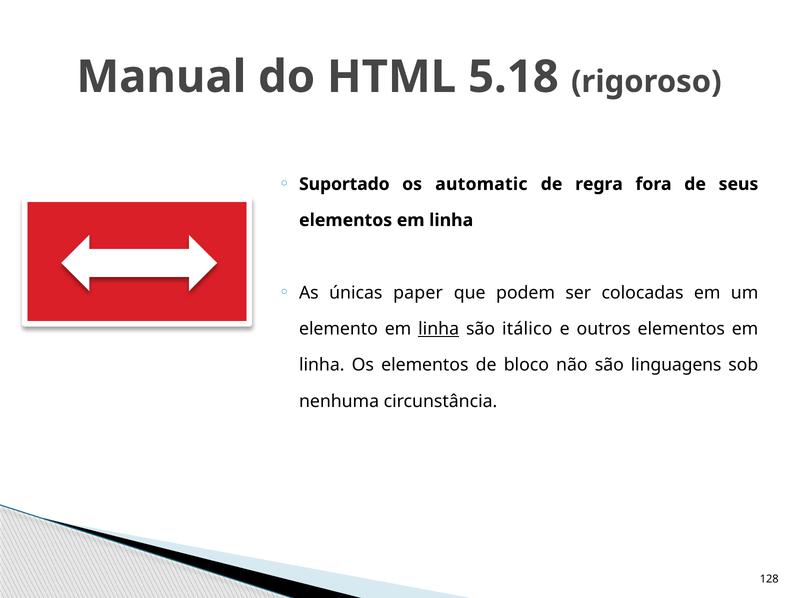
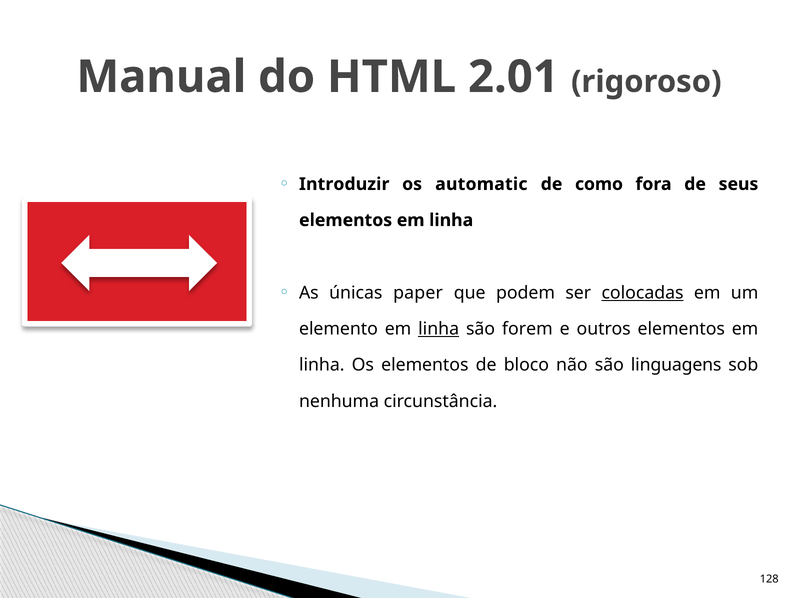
5.18: 5.18 -> 2.01 (513, 77)
Suportado: Suportado -> Introduzir (344, 184)
regra: regra -> como (599, 184)
colocadas underline: none -> present (643, 293)
itálico: itálico -> forem (527, 329)
